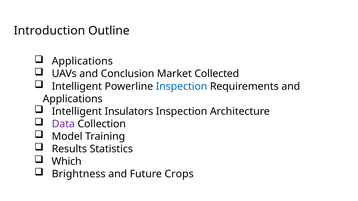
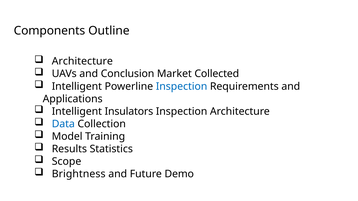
Introduction: Introduction -> Components (49, 31)
Applications: Applications -> Architecture (82, 61)
Data colour: purple -> blue (63, 124)
Which: Which -> Scope (67, 162)
Crops: Crops -> Demo (179, 174)
